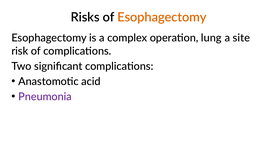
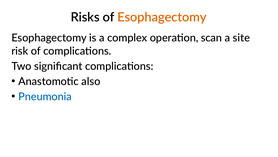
lung: lung -> scan (211, 38)
acid: acid -> also (91, 81)
Pneumonia colour: purple -> blue (45, 96)
